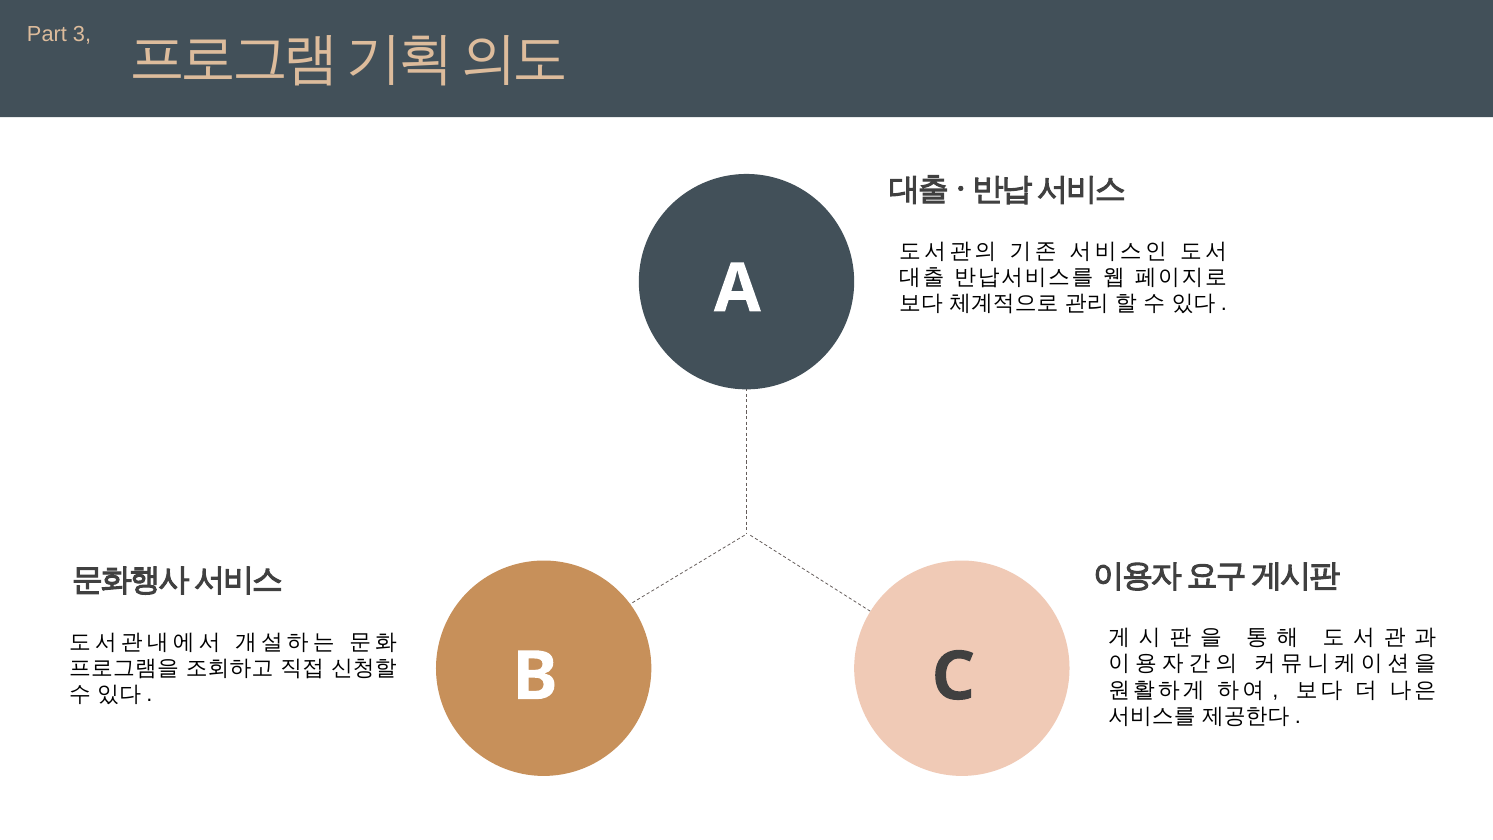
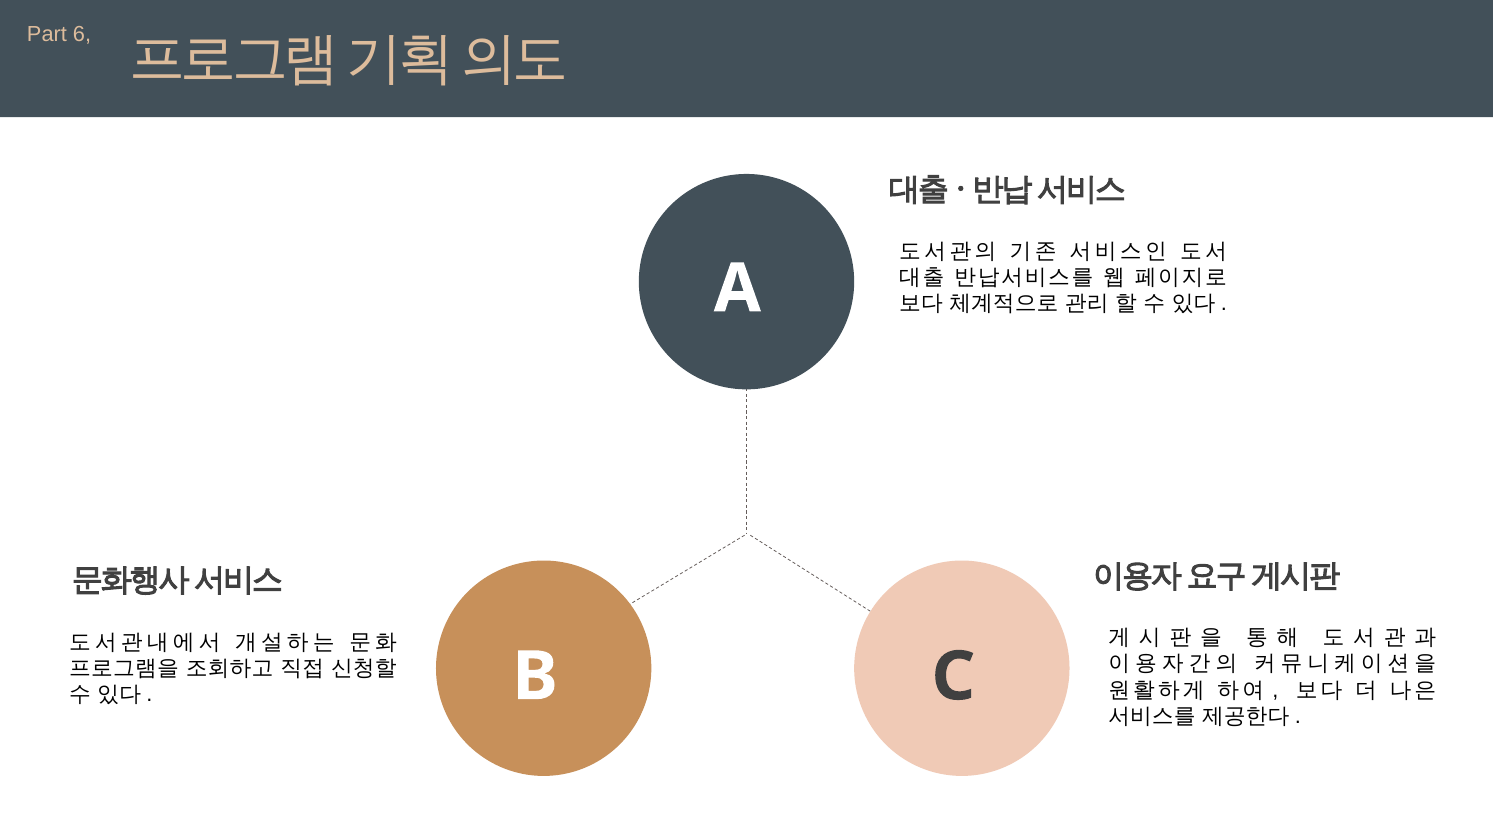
3: 3 -> 6 (82, 34)
